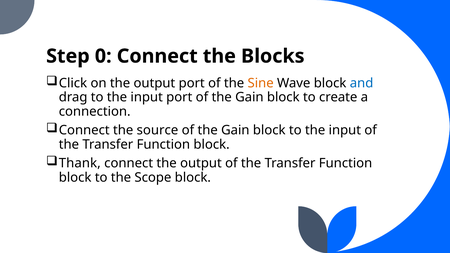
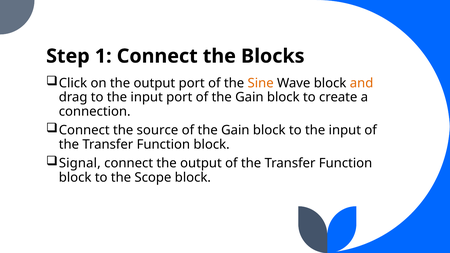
0: 0 -> 1 (103, 56)
and colour: blue -> orange (362, 83)
Thank: Thank -> Signal (80, 163)
